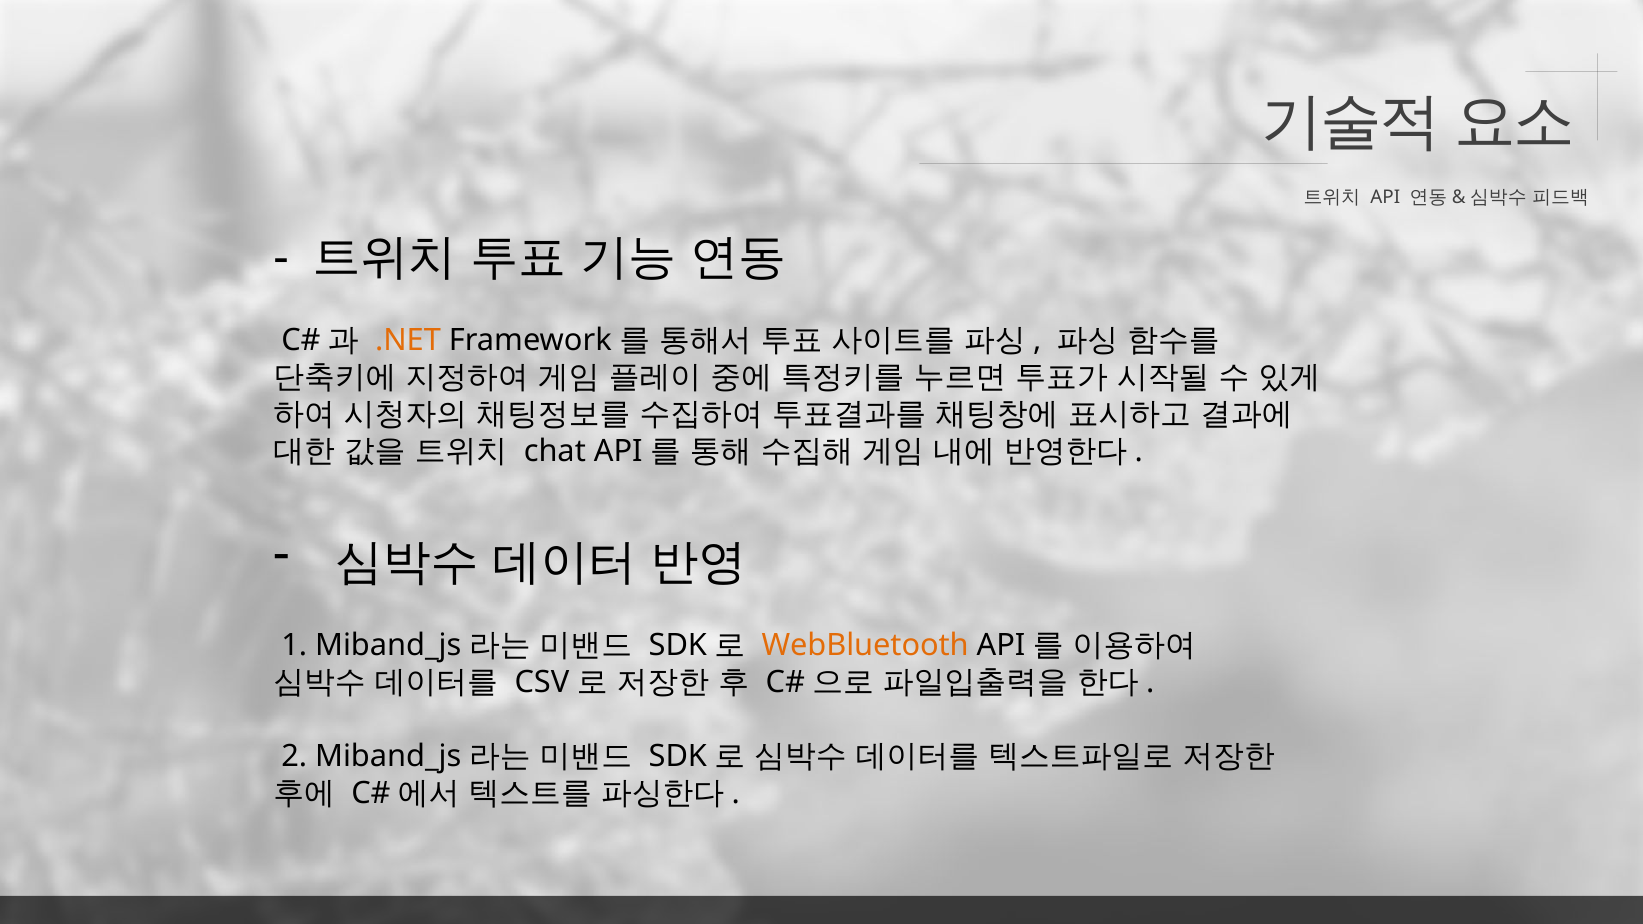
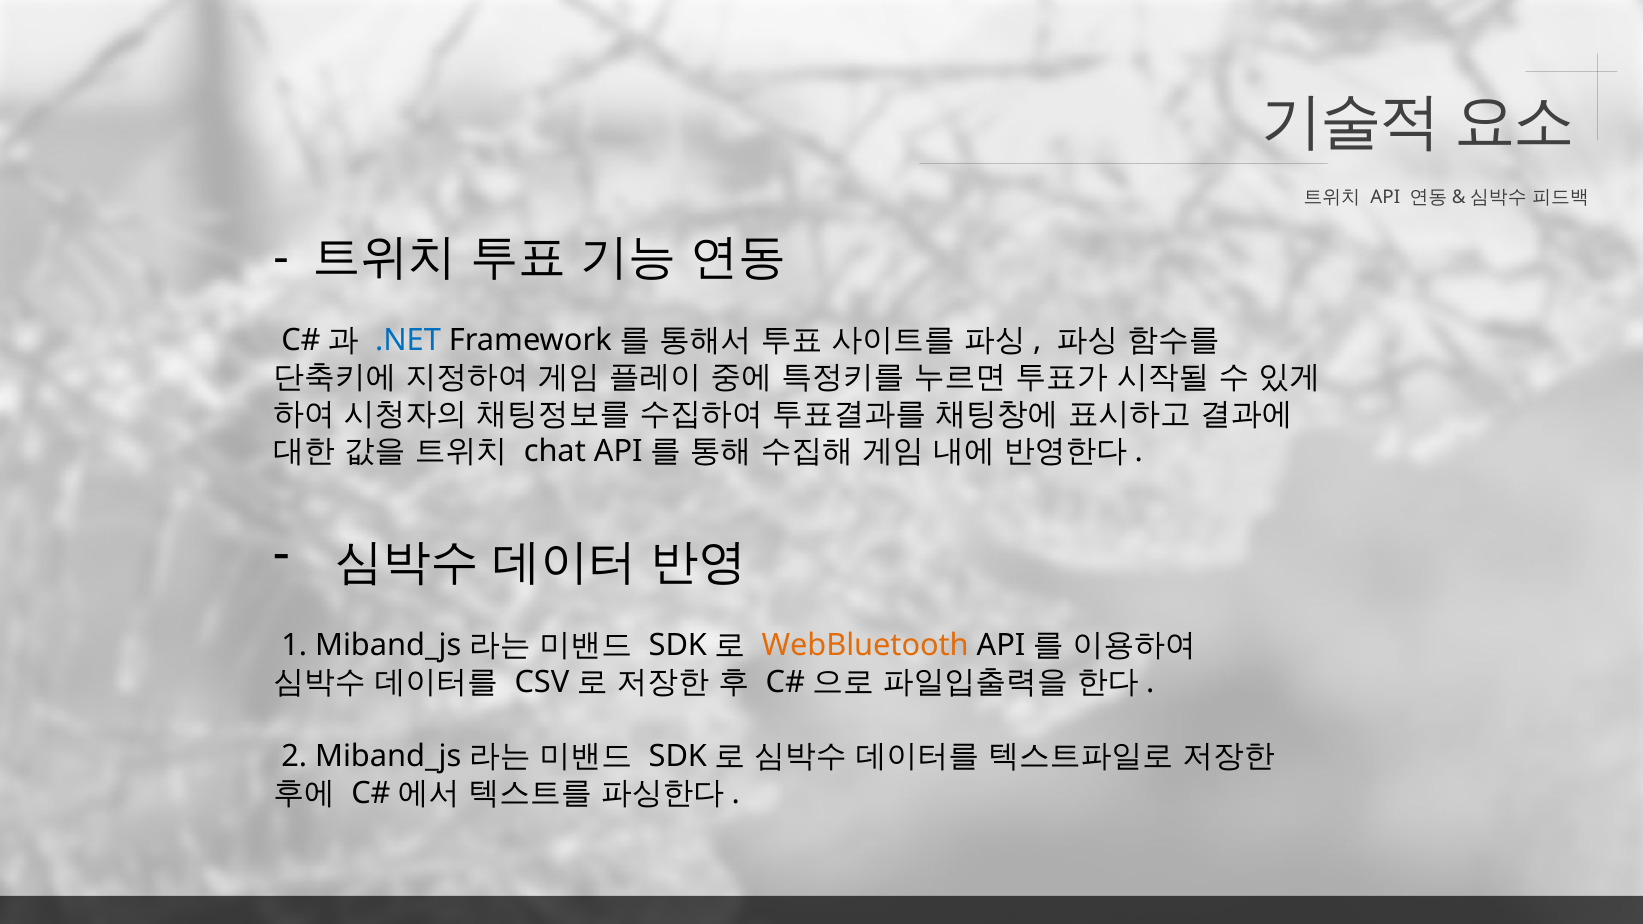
.NET colour: orange -> blue (408, 341)
